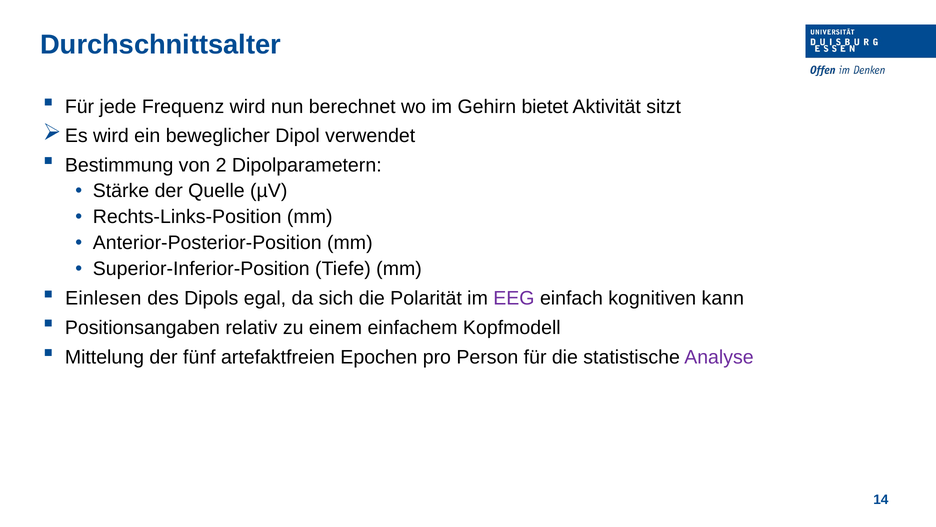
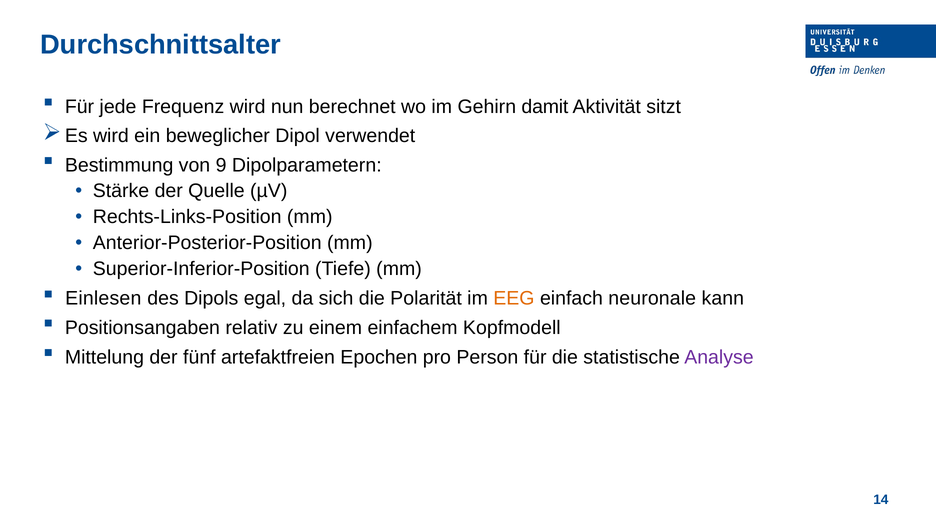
bietet: bietet -> damit (545, 107)
2: 2 -> 9 (221, 165)
EEG colour: purple -> orange (514, 298)
kognitiven: kognitiven -> neuronale (652, 298)
